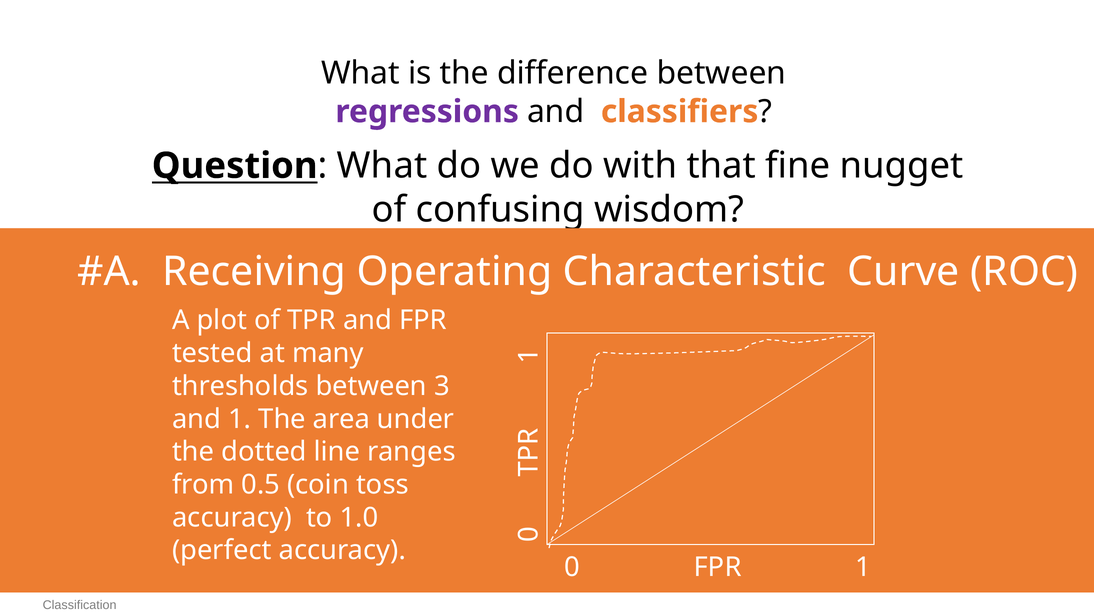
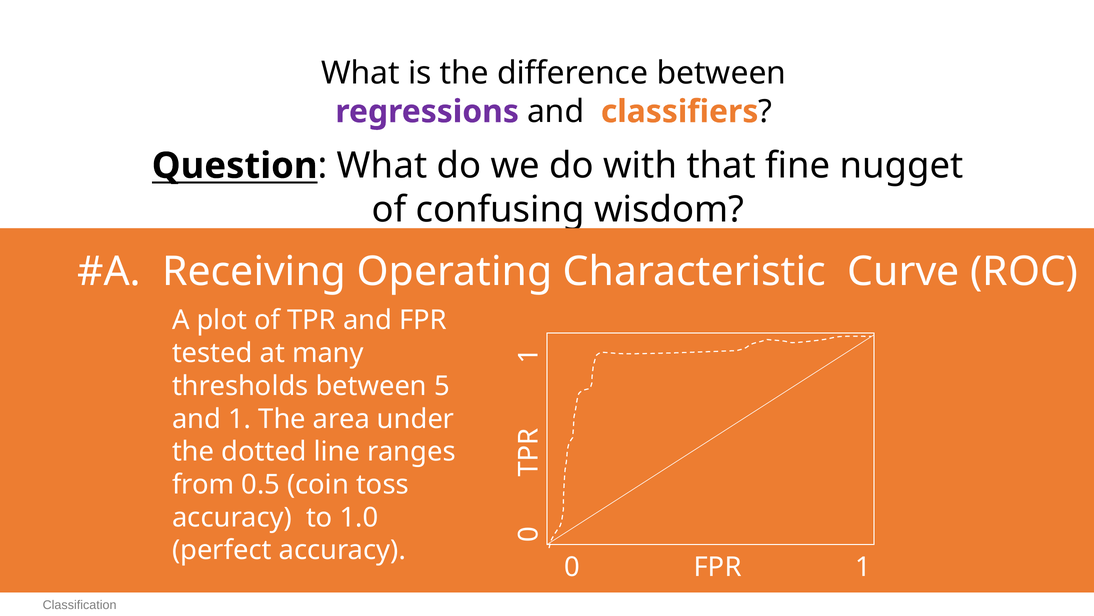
3: 3 -> 5 (442, 386)
